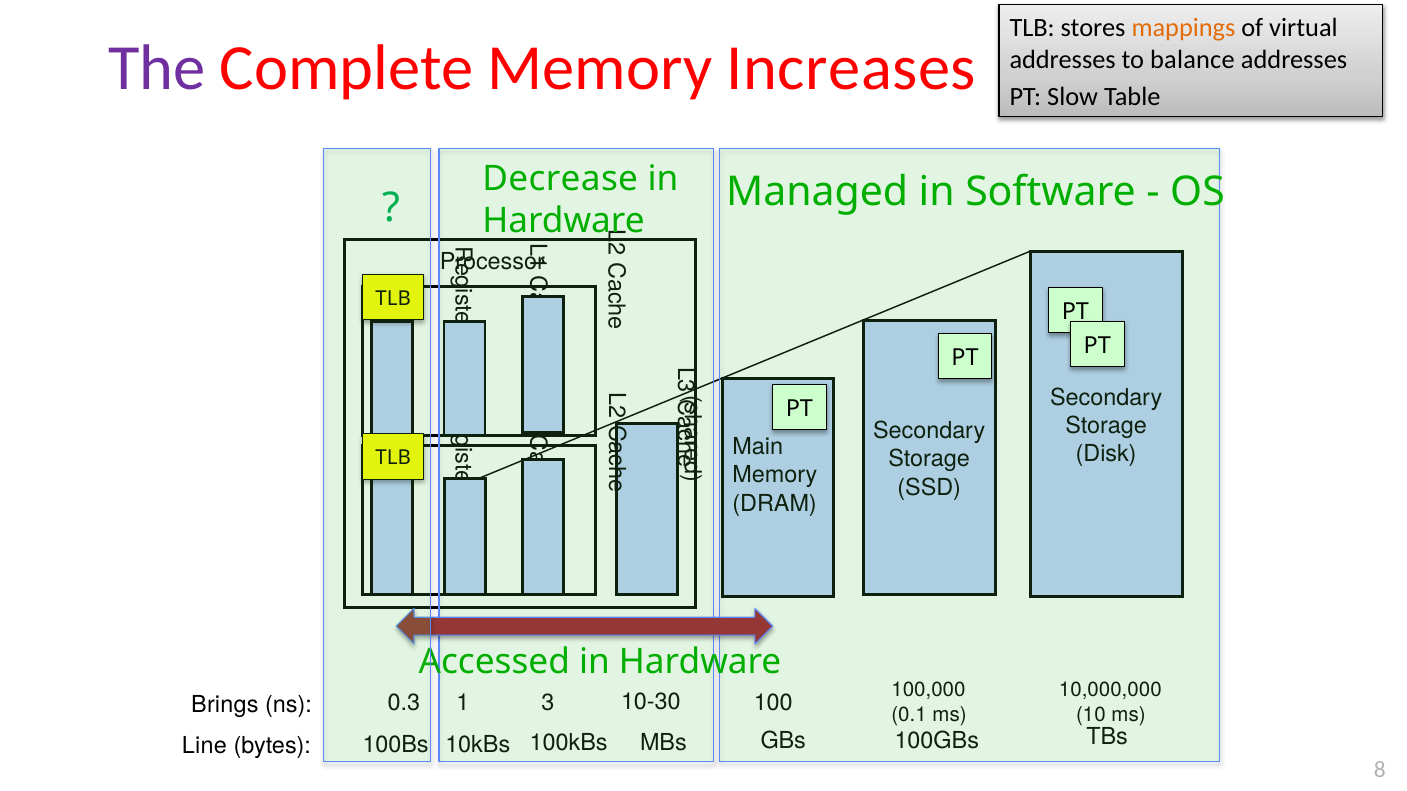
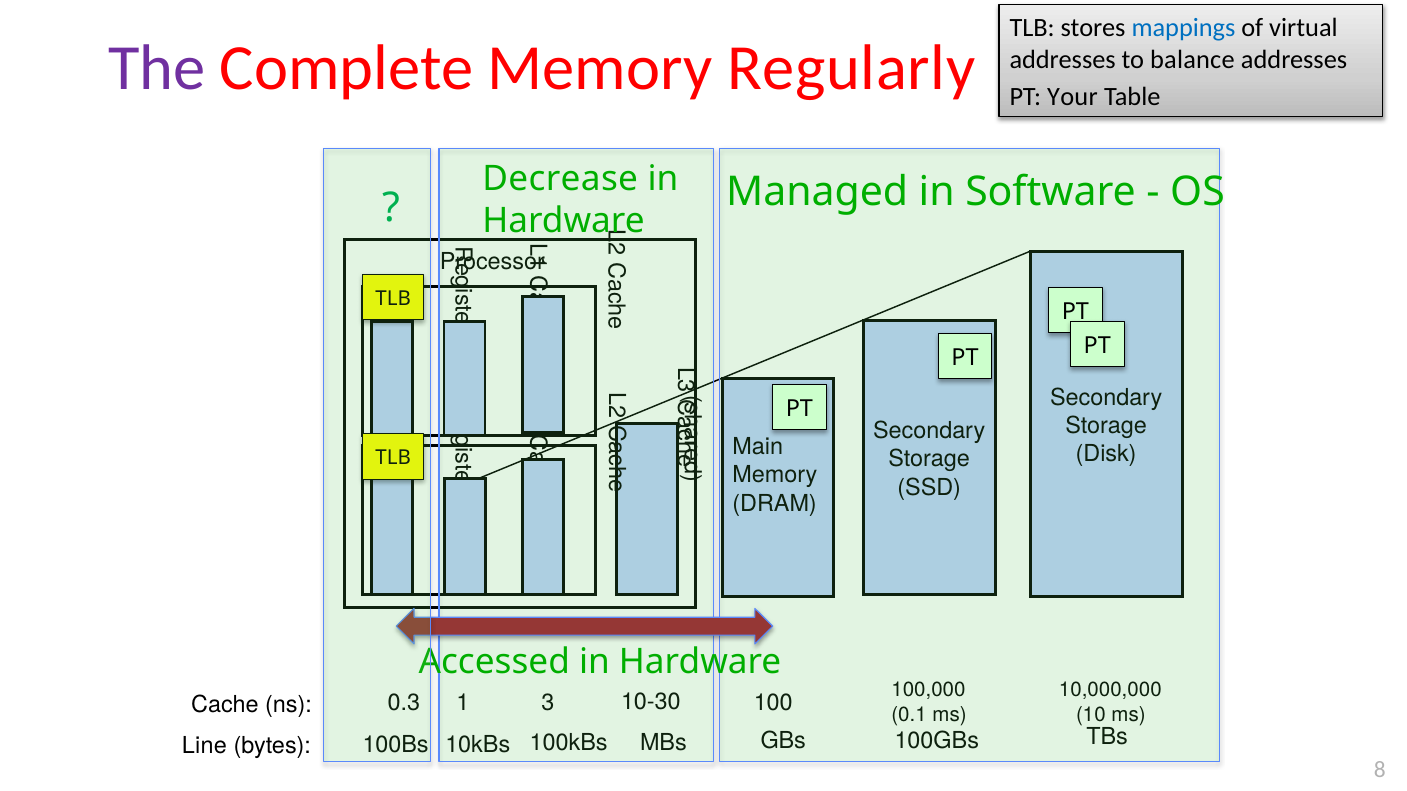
mappings colour: orange -> blue (1183, 28)
Increases: Increases -> Regularly (851, 69)
Slow: Slow -> Your (1072, 96)
Brings: Brings -> Cache (225, 705)
